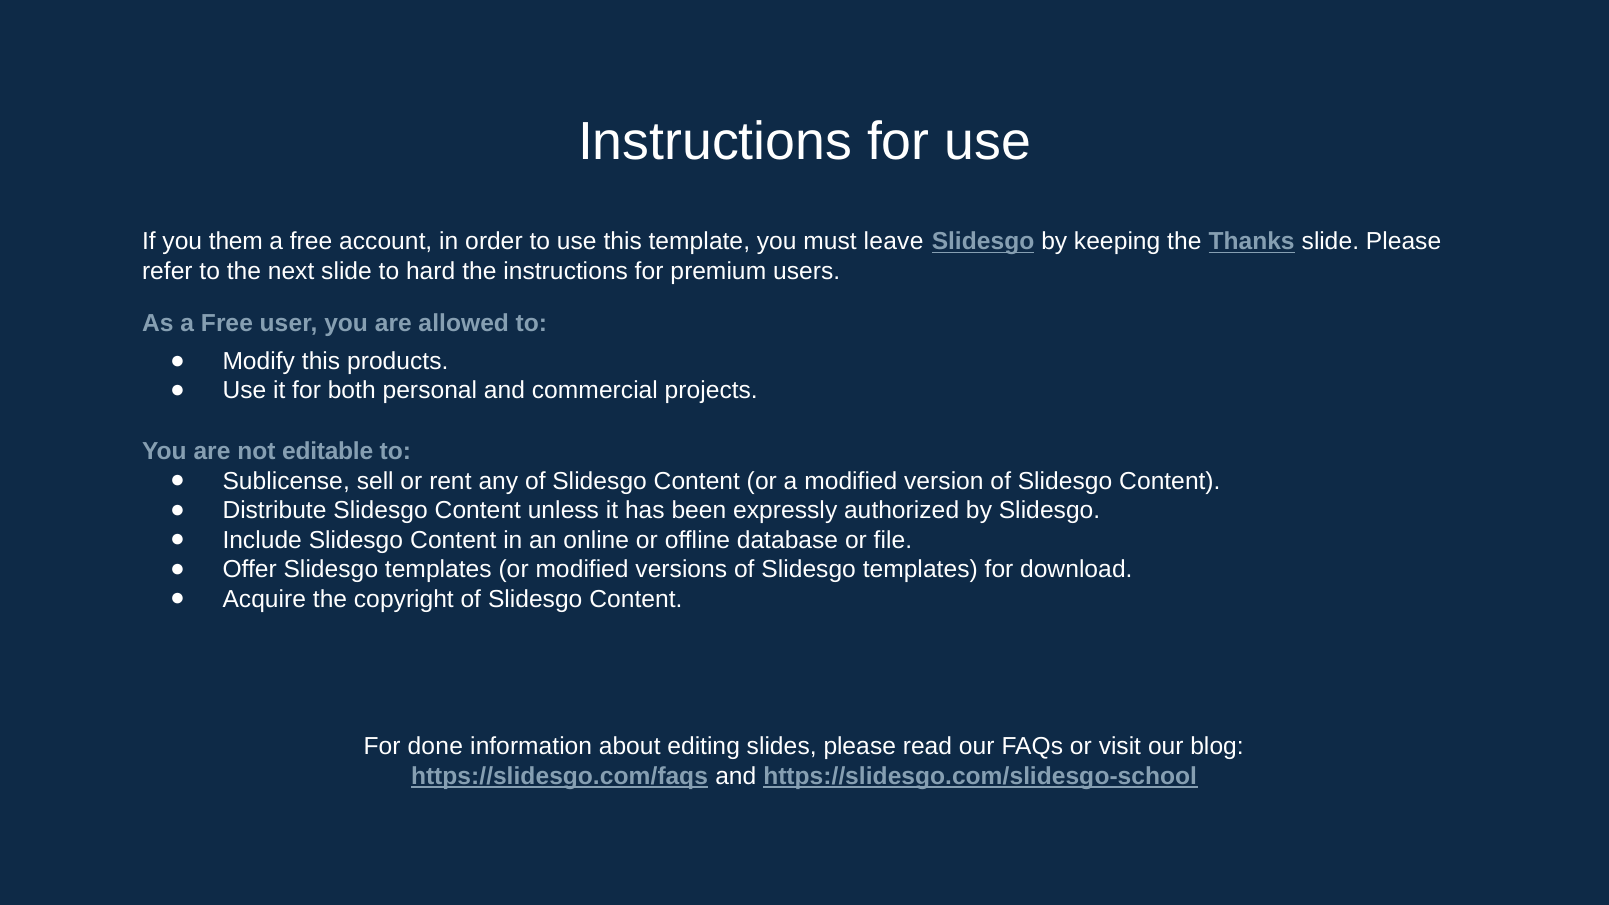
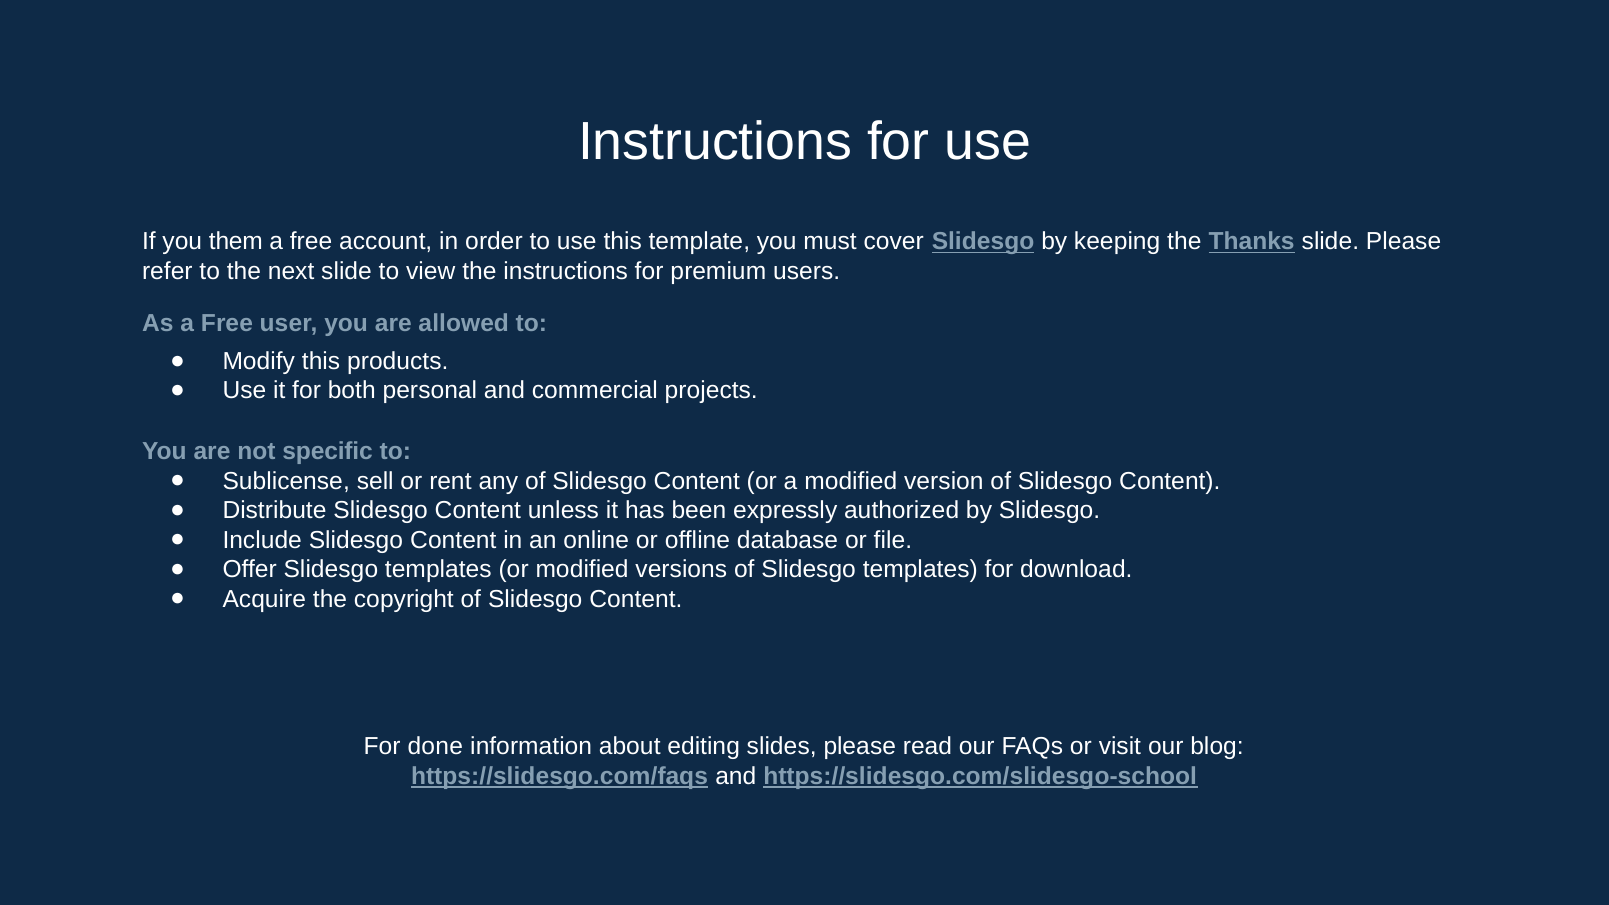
leave: leave -> cover (894, 242)
hard: hard -> view (431, 271)
editable: editable -> specific (328, 452)
